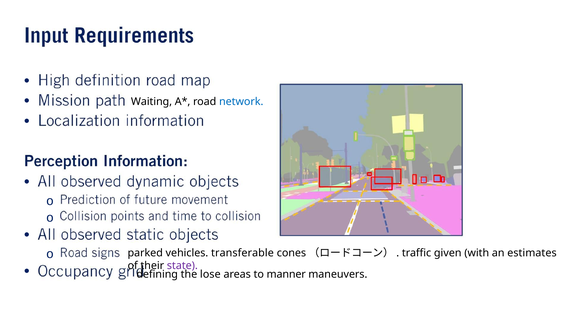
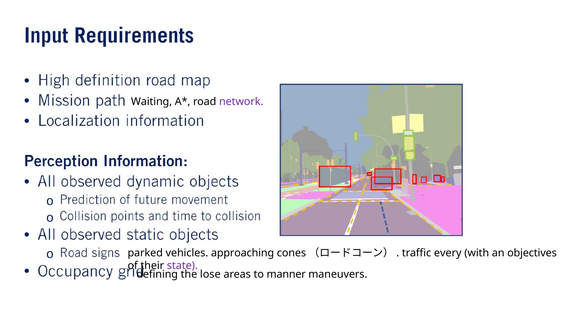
network colour: blue -> purple (241, 102)
transferable: transferable -> approaching (243, 253)
given: given -> every (448, 253)
estimates: estimates -> objectives (532, 253)
